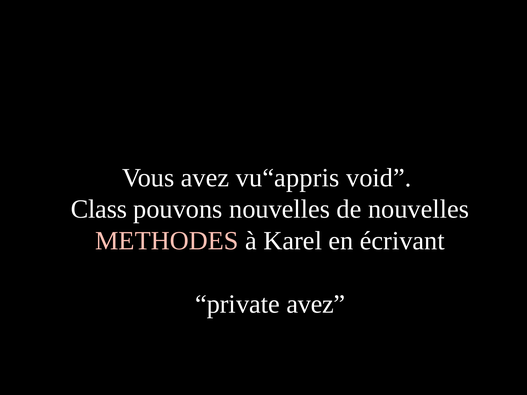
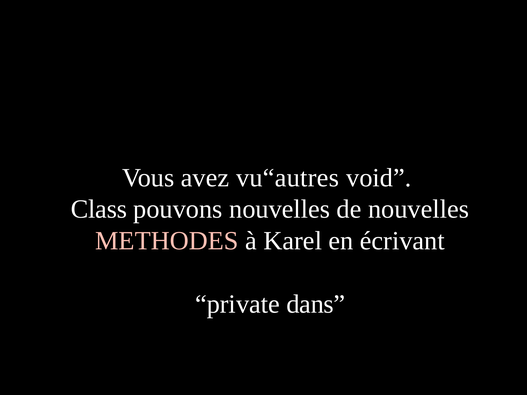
vu“appris: vu“appris -> vu“autres (288, 178)
private avez: avez -> dans (316, 304)
